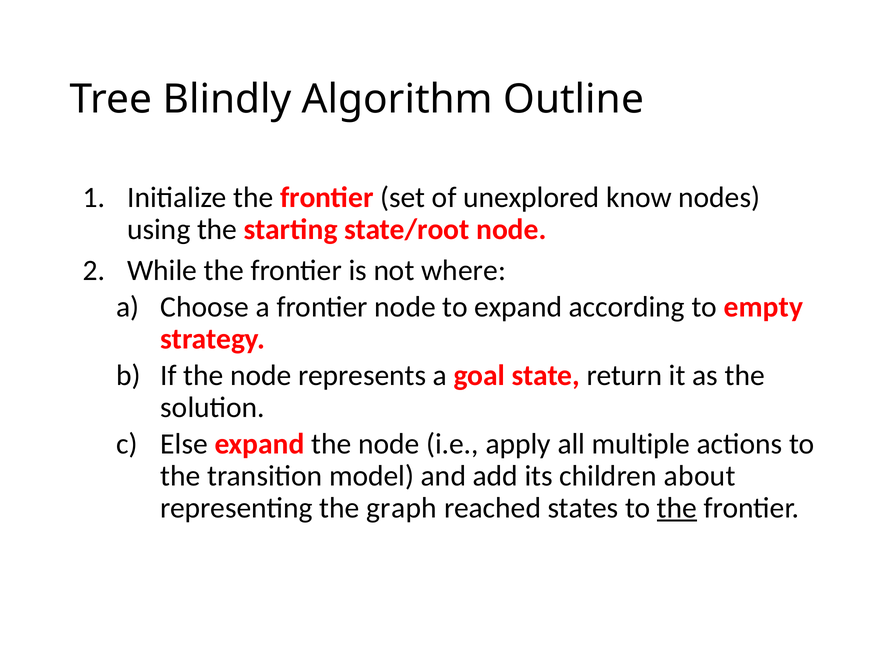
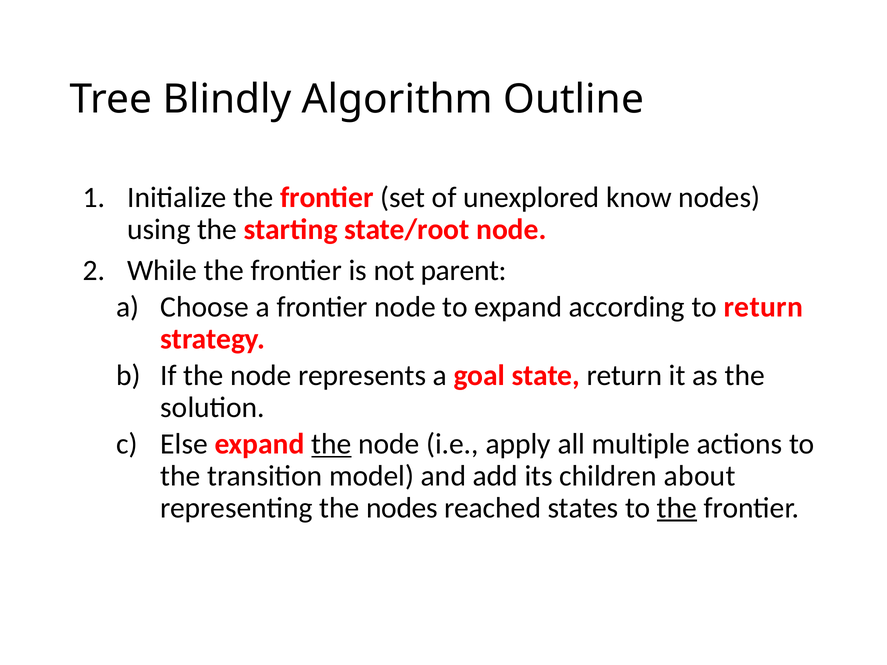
where: where -> parent (464, 271)
to empty: empty -> return (763, 307)
the underline: none -> present (331, 444)
the graph: graph -> nodes (402, 508)
